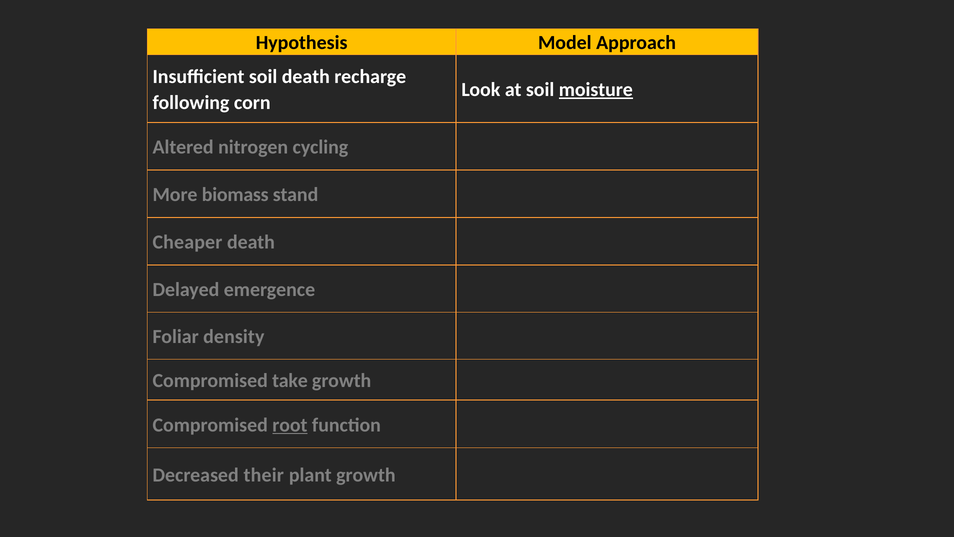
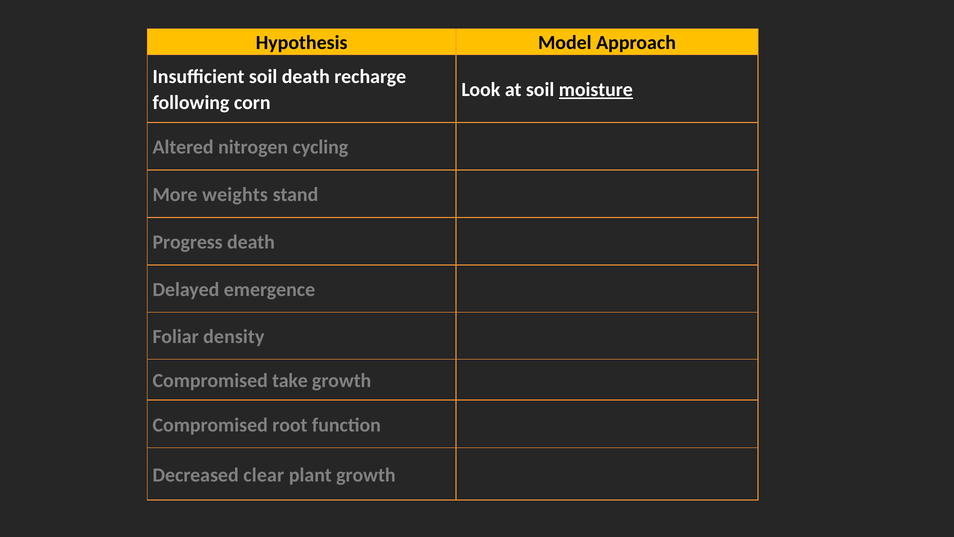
biomass: biomass -> weights (235, 195)
Cheaper: Cheaper -> Progress (188, 242)
root underline: present -> none (290, 425)
their: their -> clear (264, 475)
